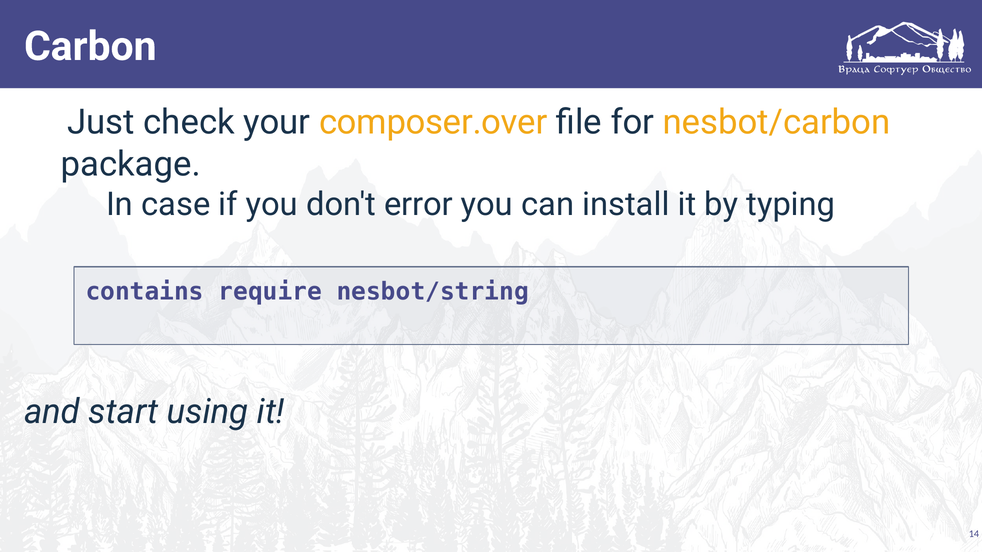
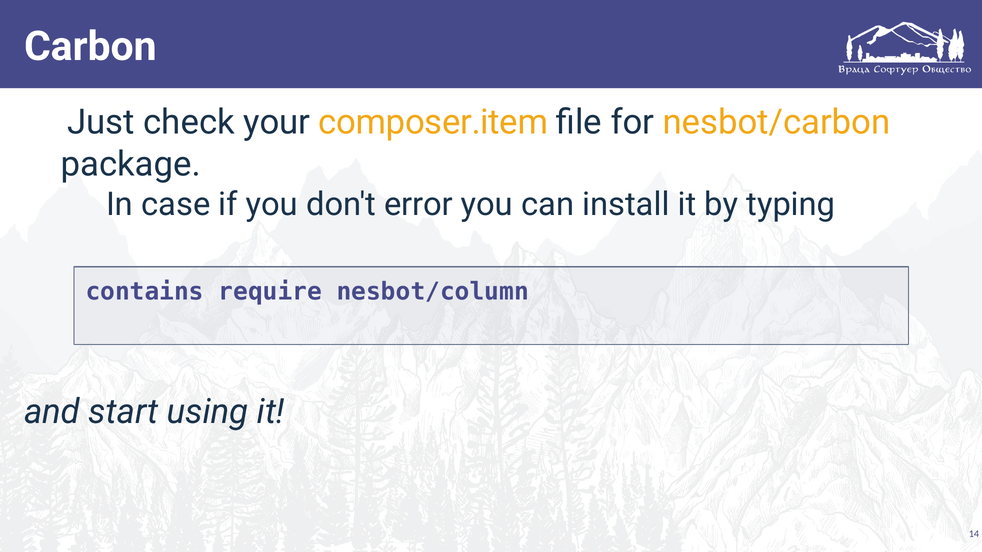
composer.over: composer.over -> composer.item (433, 123)
nesbot/string: nesbot/string -> nesbot/column (433, 292)
